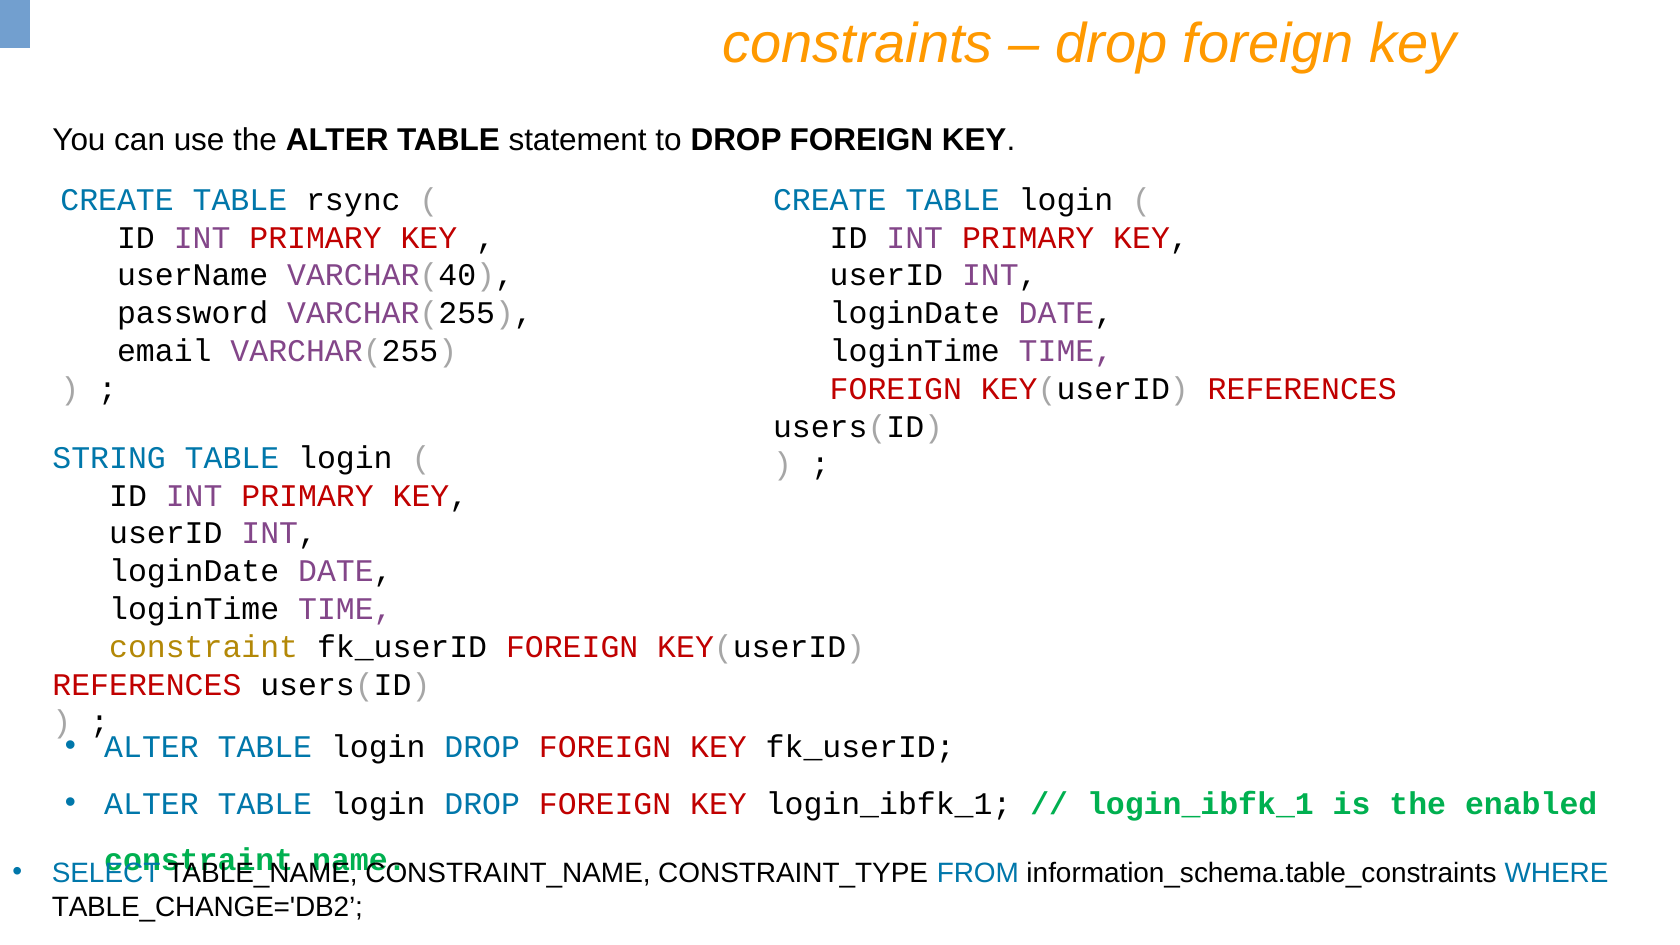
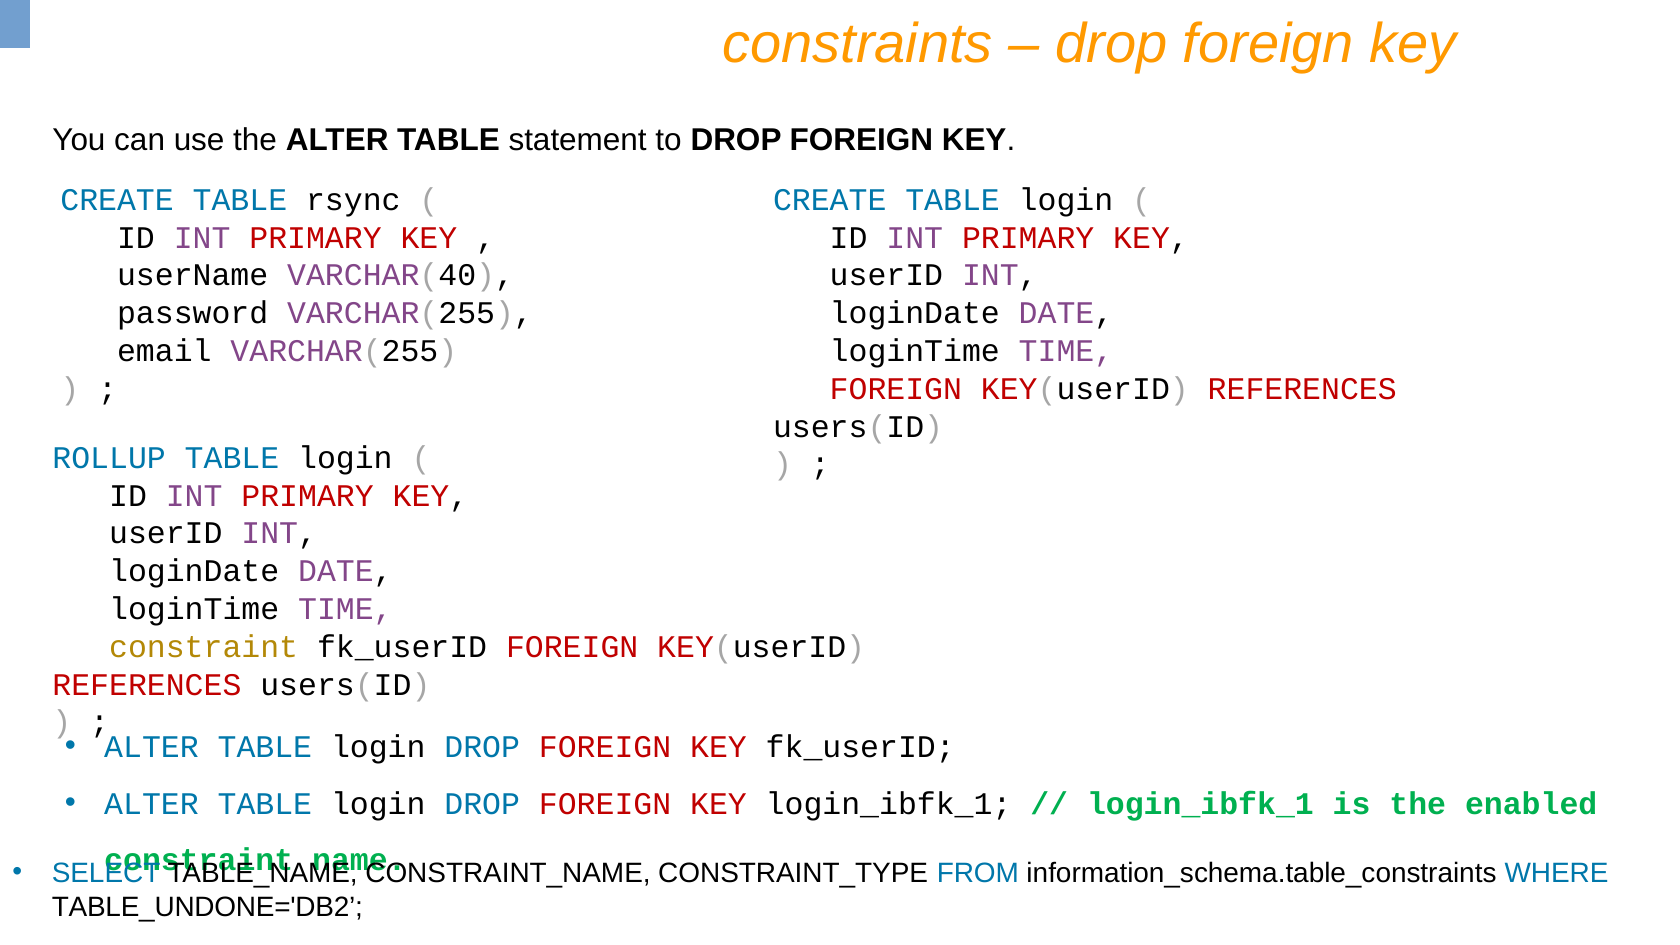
STRING: STRING -> ROLLUP (109, 458)
TABLE_CHANGE='DB2: TABLE_CHANGE='DB2 -> TABLE_UNDONE='DB2 (207, 907)
